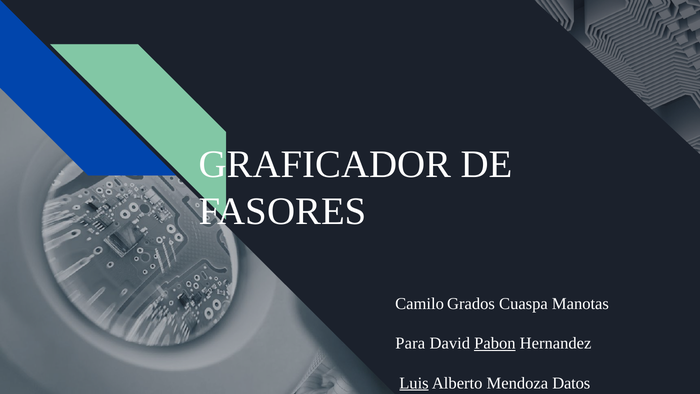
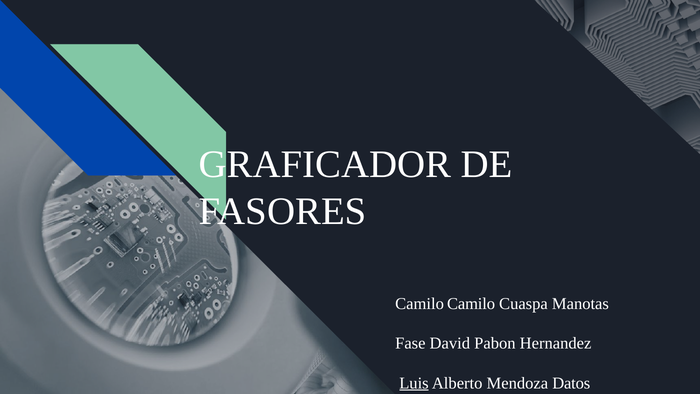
Camilo Grados: Grados -> Camilo (471, 304)
Para: Para -> Fase (410, 343)
Pabon underline: present -> none (495, 343)
